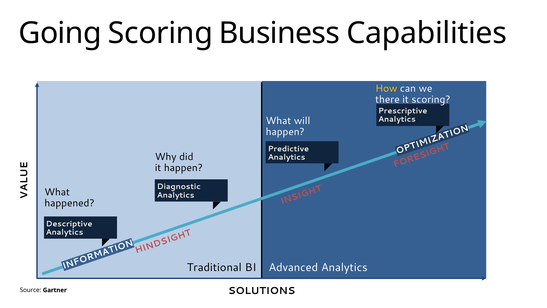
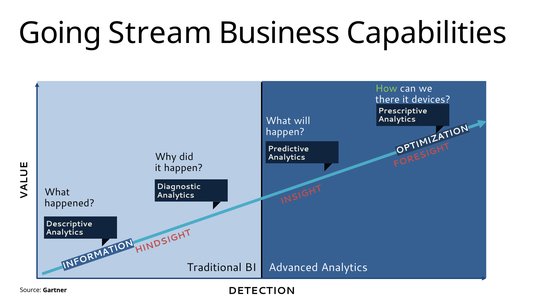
Going Scoring: Scoring -> Stream (160, 33)
How colour: yellow -> light green (386, 89)
it scoring: scoring -> devices (431, 99)
SOLUTIONS: SOLUTIONS -> DETECTION (262, 291)
